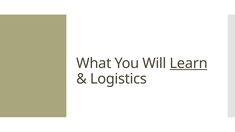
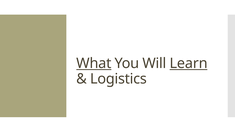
What underline: none -> present (94, 63)
